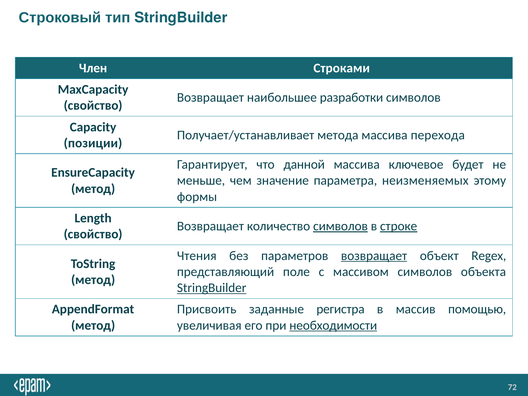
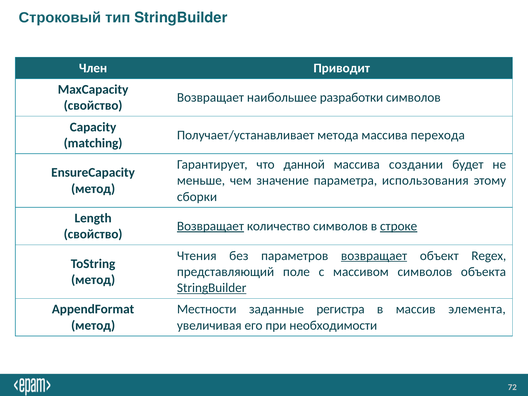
Строками: Строками -> Приводит (342, 68)
позиции: позиции -> matching (93, 143)
ключевое: ключевое -> создании (416, 165)
неизменяемых: неизменяемых -> использования (425, 181)
формы: формы -> сборки (197, 197)
Возвращает underline: none -> present (210, 226)
символов underline: present -> none (340, 226)
Присвоить: Присвоить -> Местности (207, 309)
помощью: помощью -> элемента (477, 309)
необходимости underline: present -> none (333, 325)
